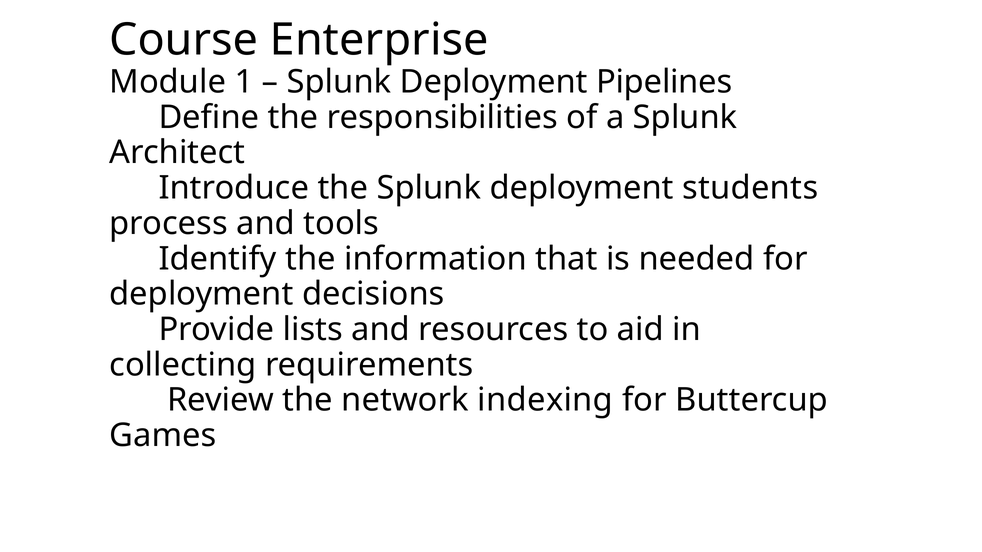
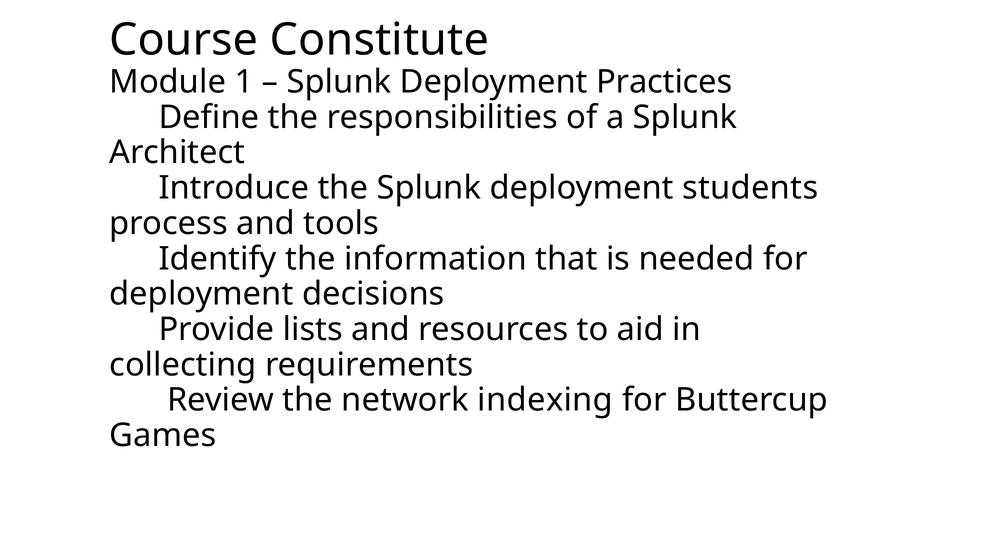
Enterprise: Enterprise -> Constitute (379, 40)
Pipelines: Pipelines -> Practices (664, 82)
